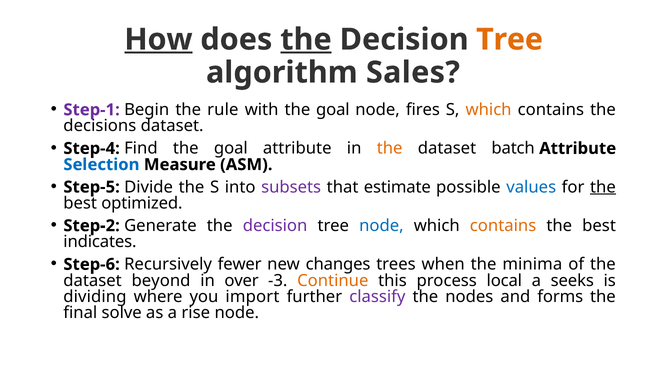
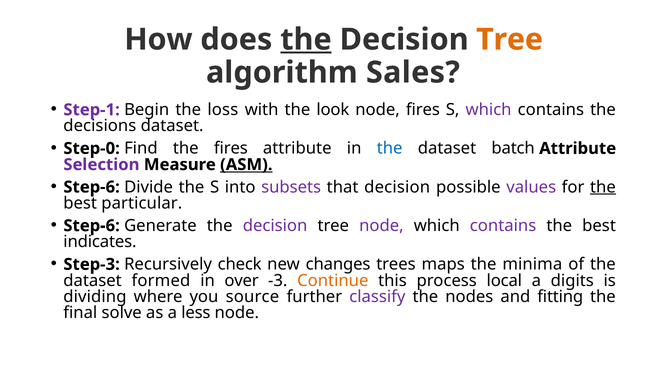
How underline: present -> none (158, 40)
rule: rule -> loss (223, 110)
with the goal: goal -> look (333, 110)
which colour: orange -> purple (489, 110)
Step-4: Step-4 -> Step-0 (92, 148)
Find the goal: goal -> fires (231, 148)
the colour: orange -> blue (390, 148)
Selection colour: blue -> purple (101, 165)
ASM underline: none -> present (246, 165)
Step-5: Step-5 -> Step-6 (92, 187)
that estimate: estimate -> decision (397, 187)
values colour: blue -> purple (531, 187)
optimized: optimized -> particular (142, 203)
Step-2: Step-2 -> Step-6 (92, 226)
node colour: blue -> purple (381, 226)
contains colour: orange -> purple (503, 226)
Step-6: Step-6 -> Step-3 (92, 264)
fewer: fewer -> check (240, 264)
when: when -> maps (443, 264)
beyond: beyond -> formed (161, 281)
seeks: seeks -> digits (572, 281)
import: import -> source (252, 297)
forms: forms -> fitting (560, 297)
rise: rise -> less (196, 313)
